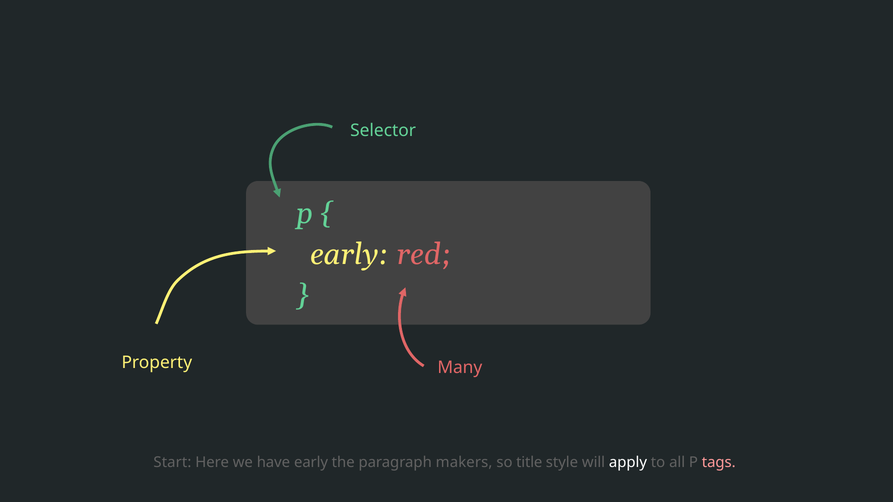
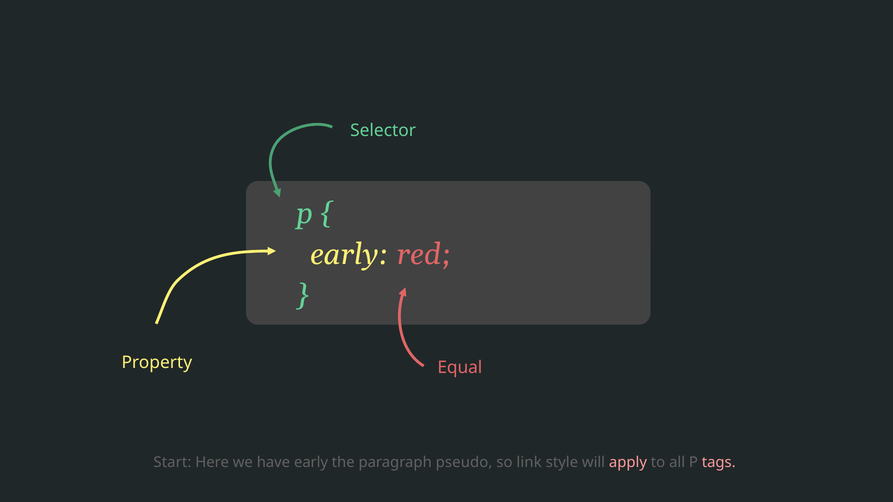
Many: Many -> Equal (460, 368)
makers: makers -> pseudo (464, 463)
title: title -> link (529, 463)
apply colour: white -> pink (628, 463)
